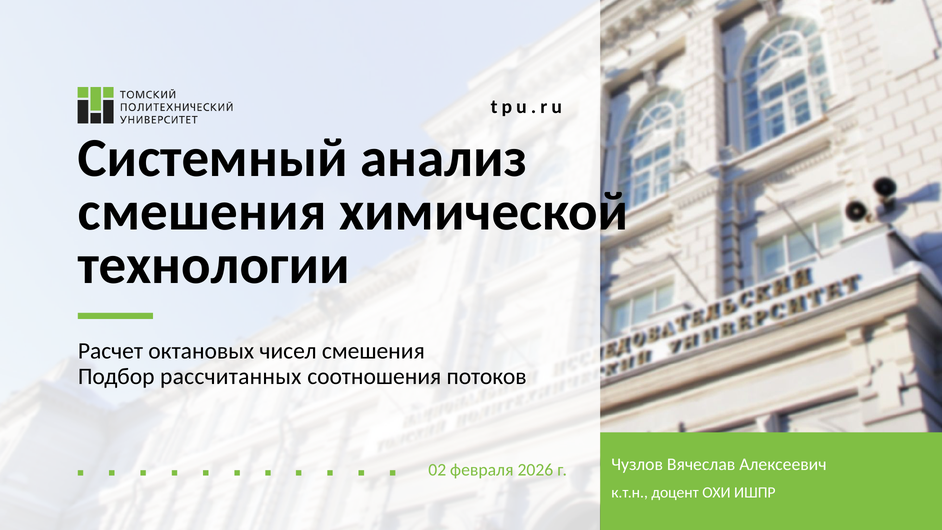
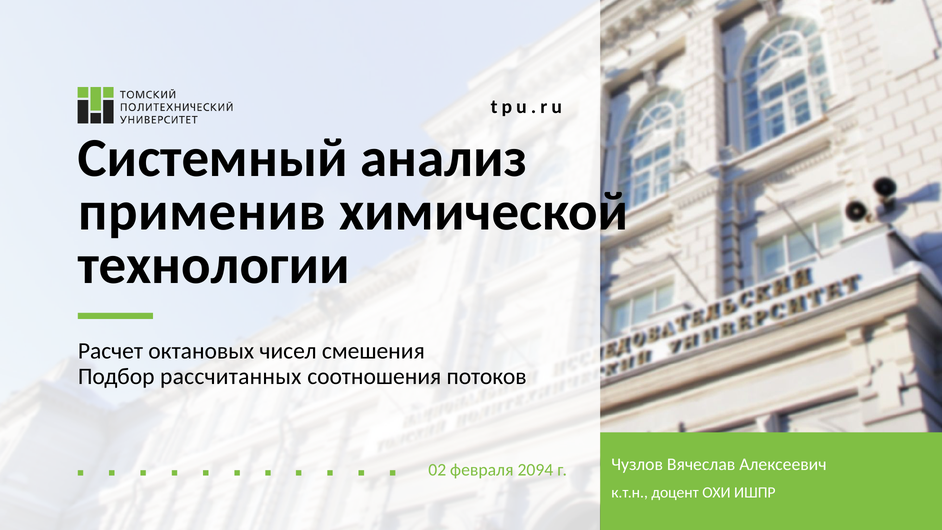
смешения: смешения -> применив (202, 212)
2026: 2026 -> 2094 (535, 470)
